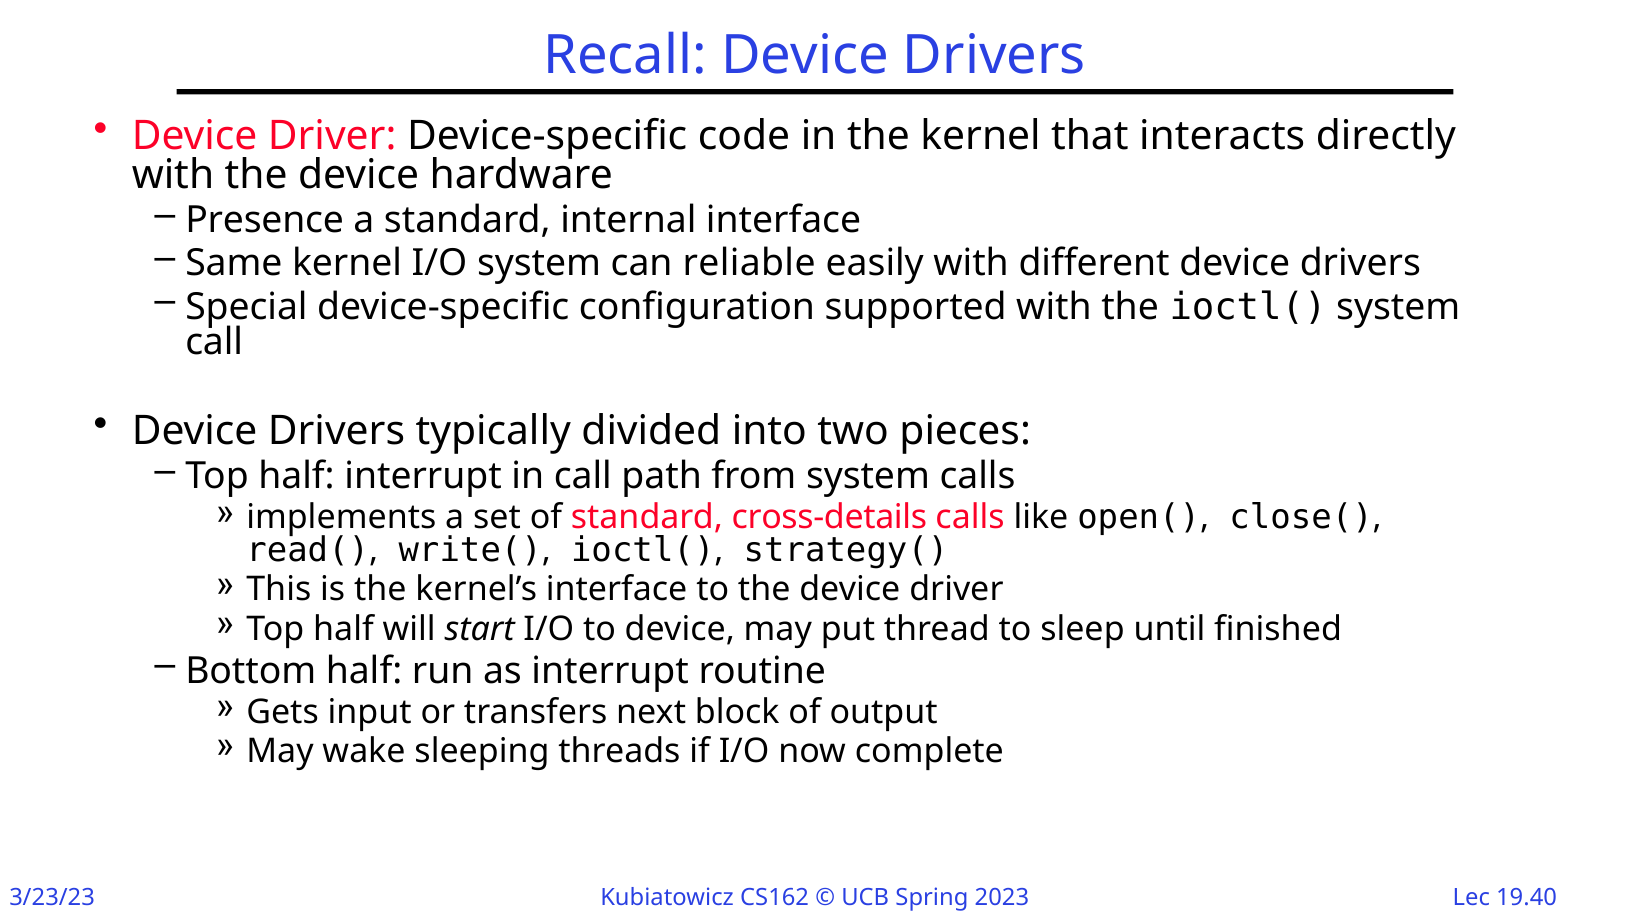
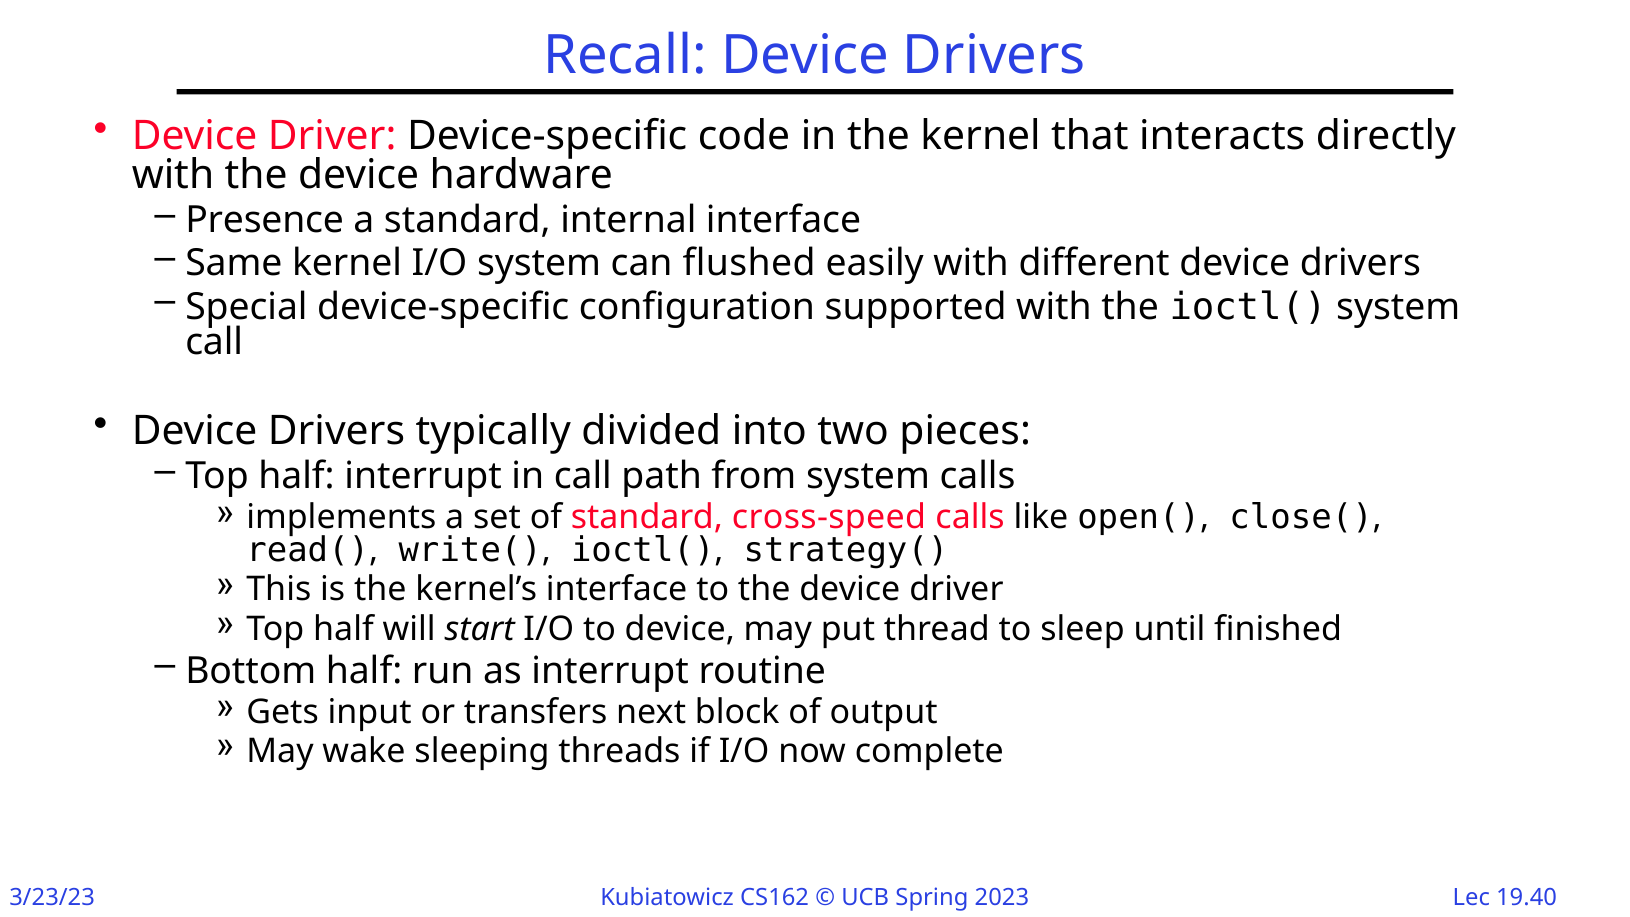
reliable: reliable -> flushed (749, 263)
cross-details: cross-details -> cross-speed (829, 518)
